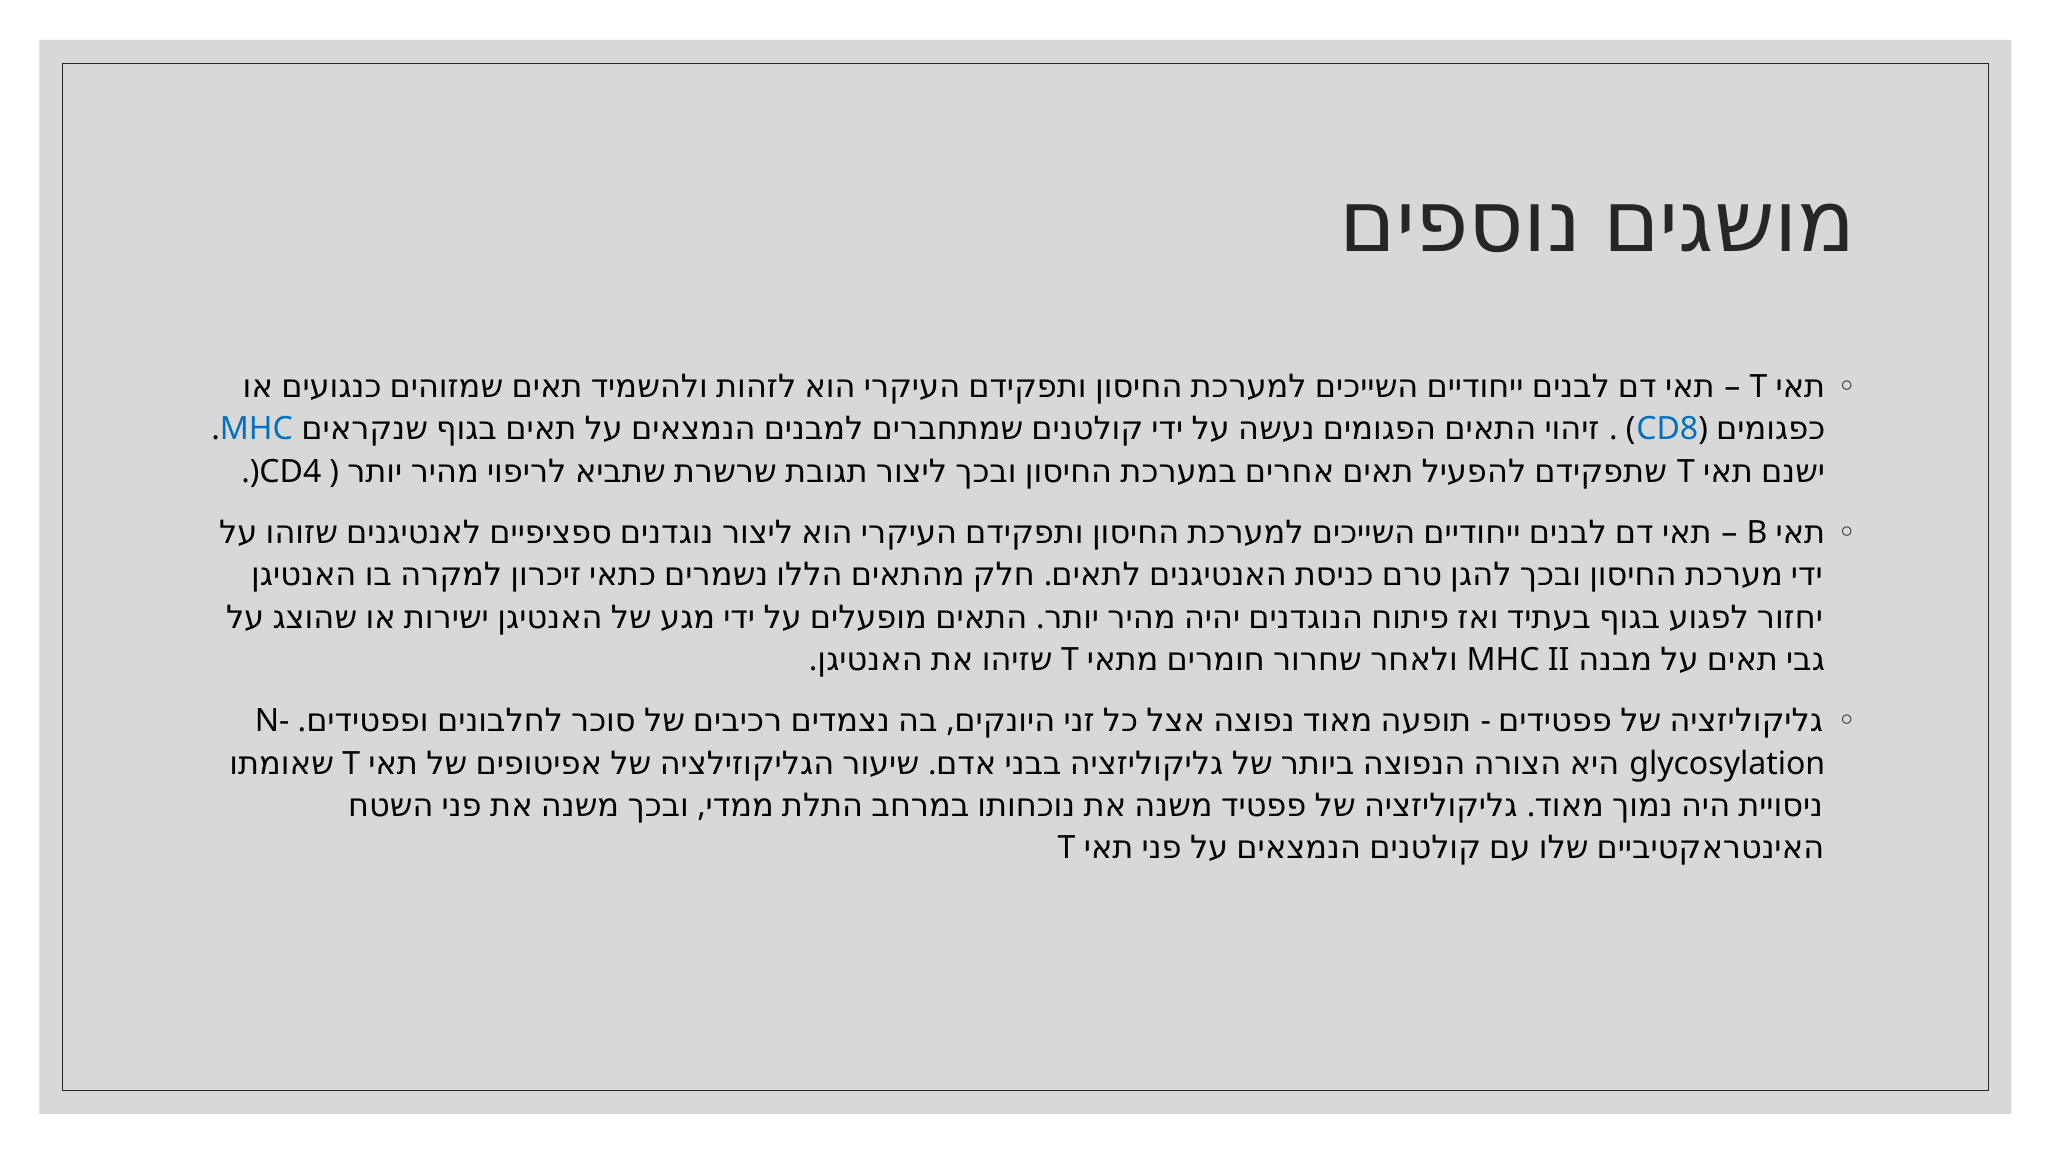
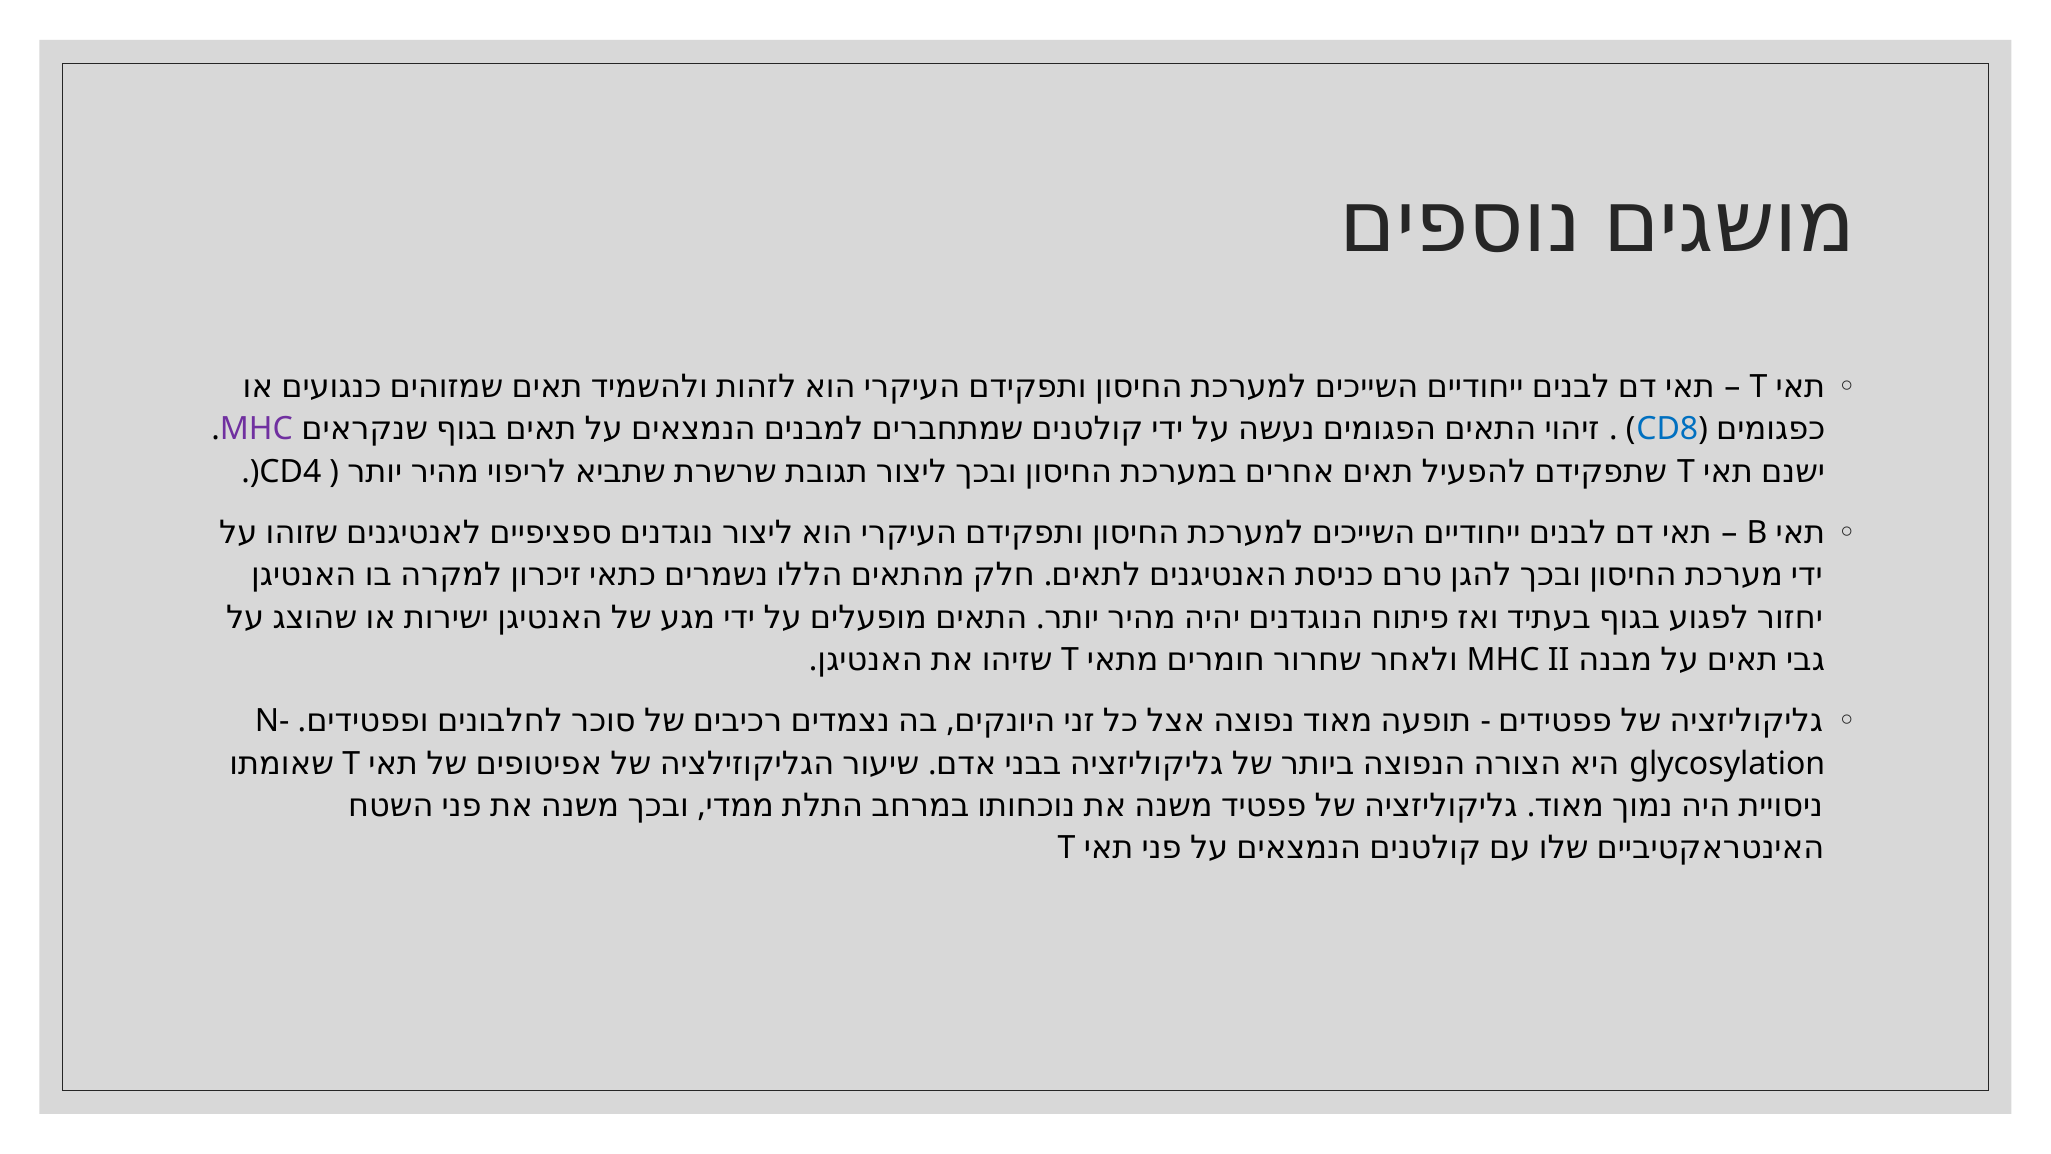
MHC colour: blue -> purple (256, 429)
